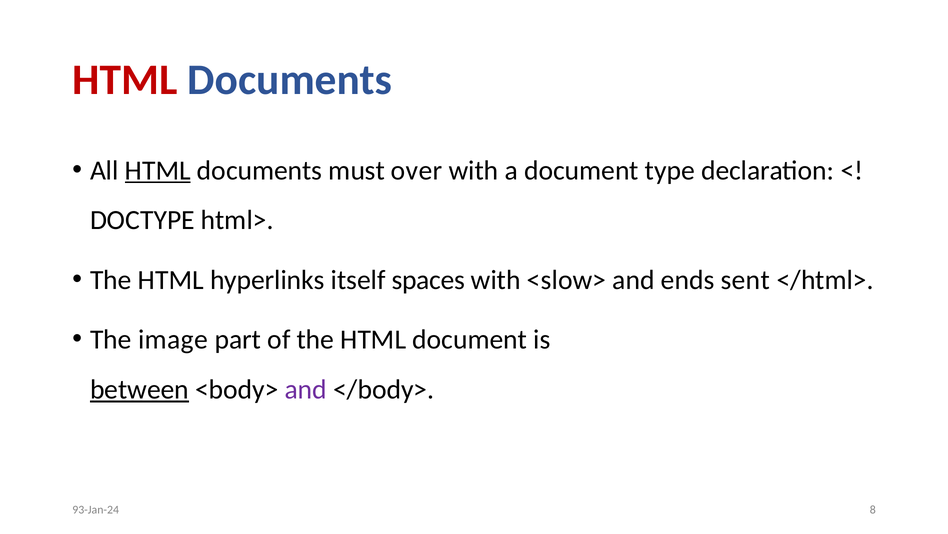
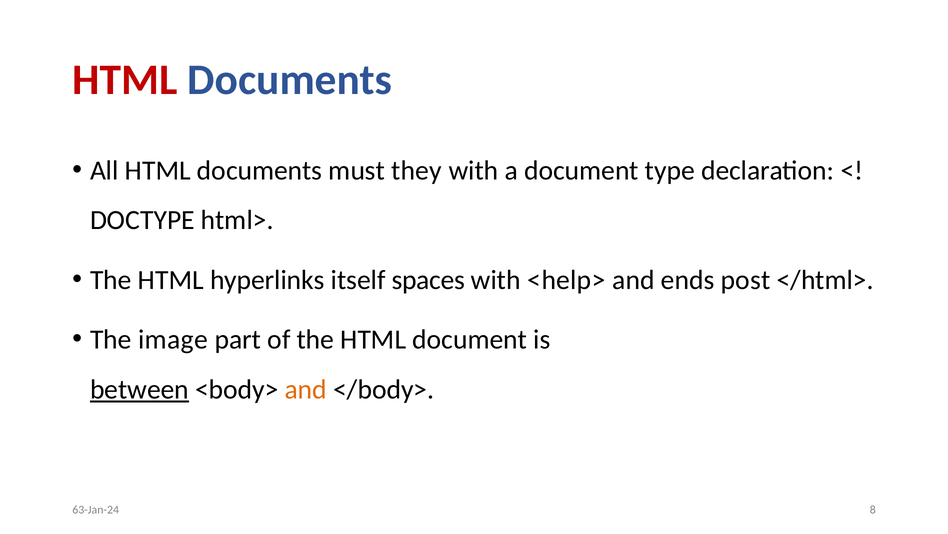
HTML underline: present -> none (158, 170)
over: over -> they (417, 170)
<slow>: <slow> -> <help> (566, 280)
sent: sent -> post (746, 280)
and colour: purple -> orange (306, 389)
93-Jan-24: 93-Jan-24 -> 63-Jan-24 (96, 509)
